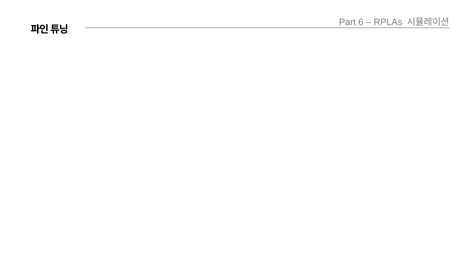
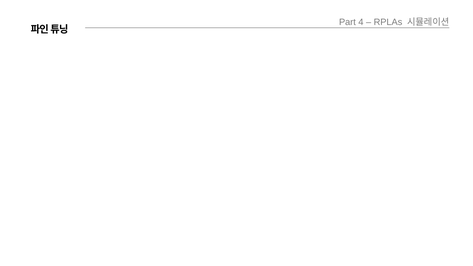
6: 6 -> 4 (361, 22)
